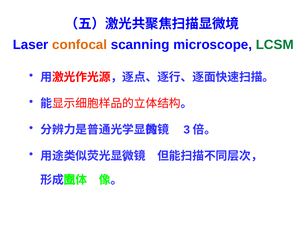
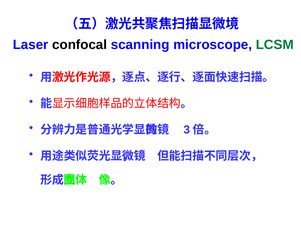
confocal colour: orange -> black (80, 45)
